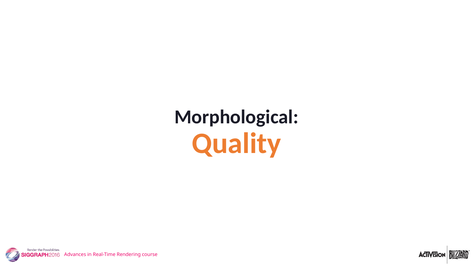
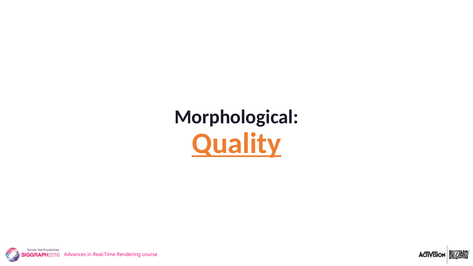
Quality underline: none -> present (236, 143)
